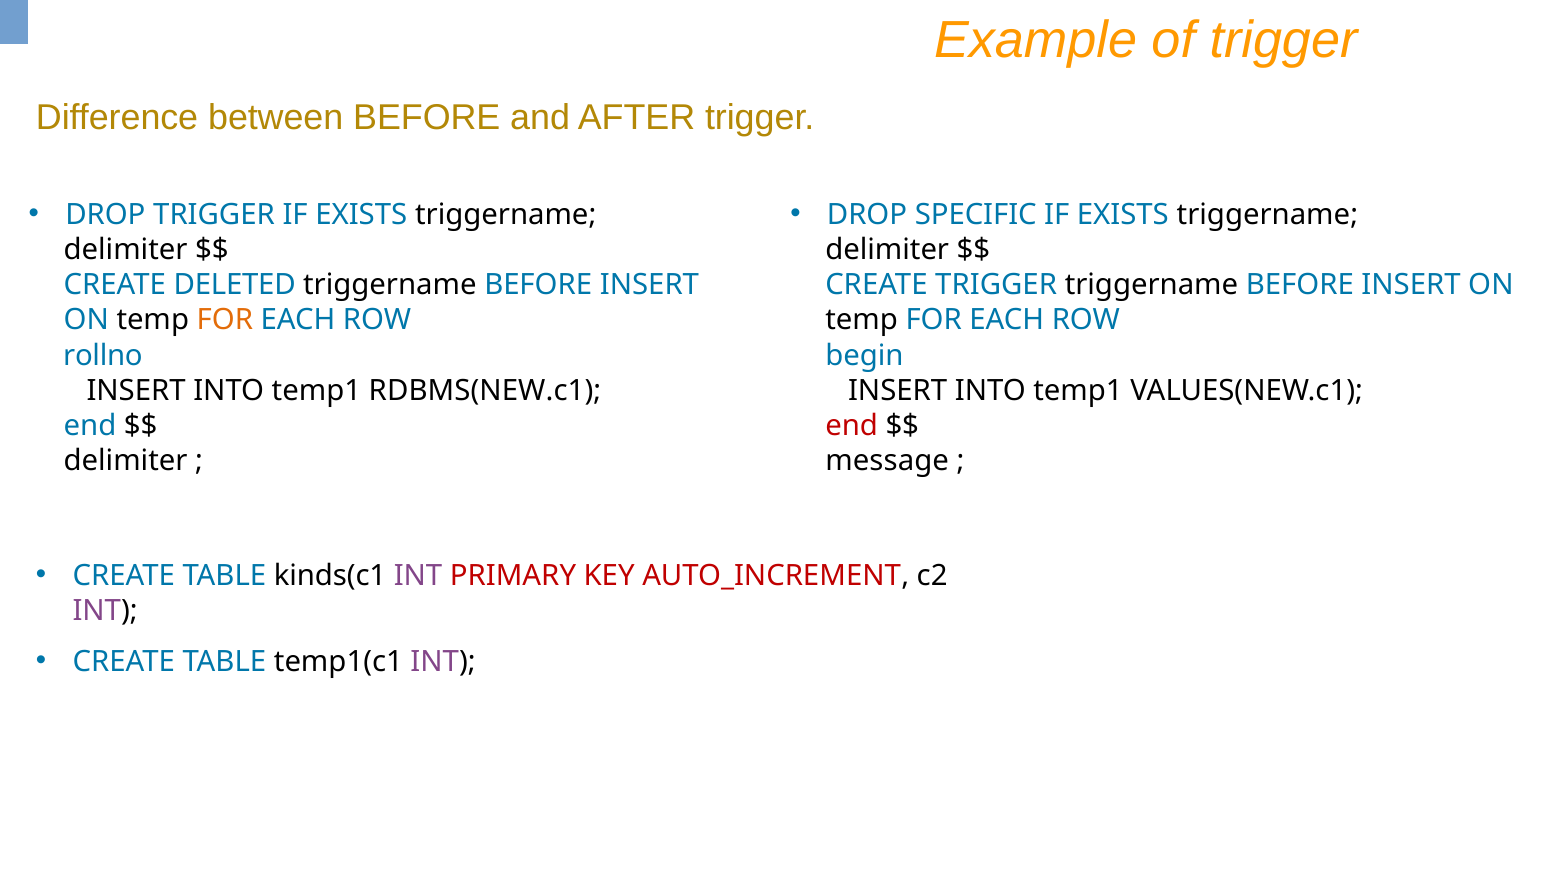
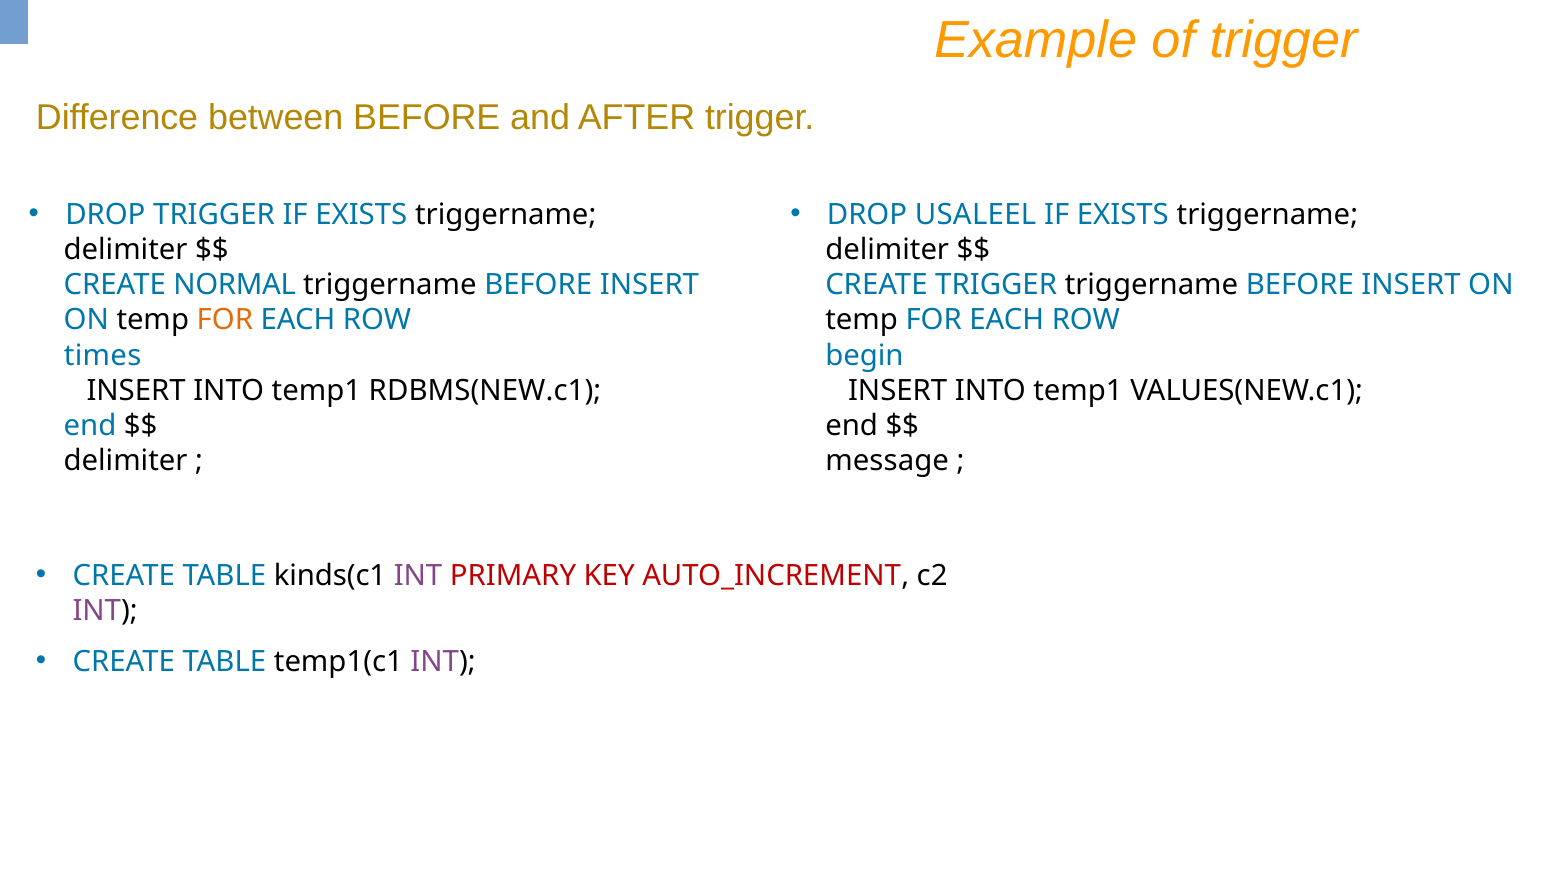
SPECIFIC: SPECIFIC -> USALEEL (976, 215)
DELETED: DELETED -> NORMAL (235, 285)
rollno: rollno -> times (103, 356)
end colour: red -> black (852, 426)
